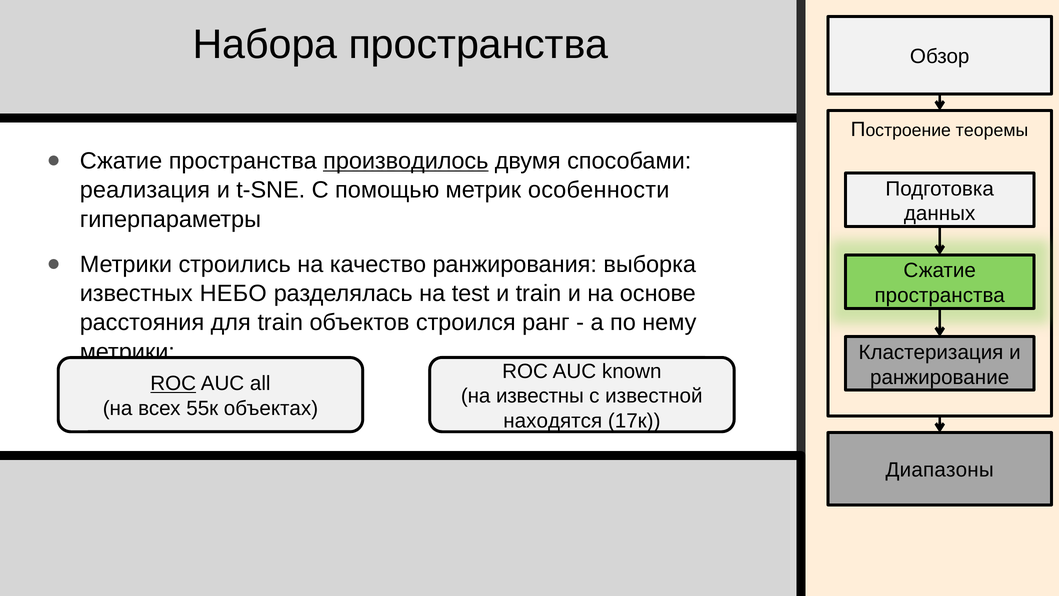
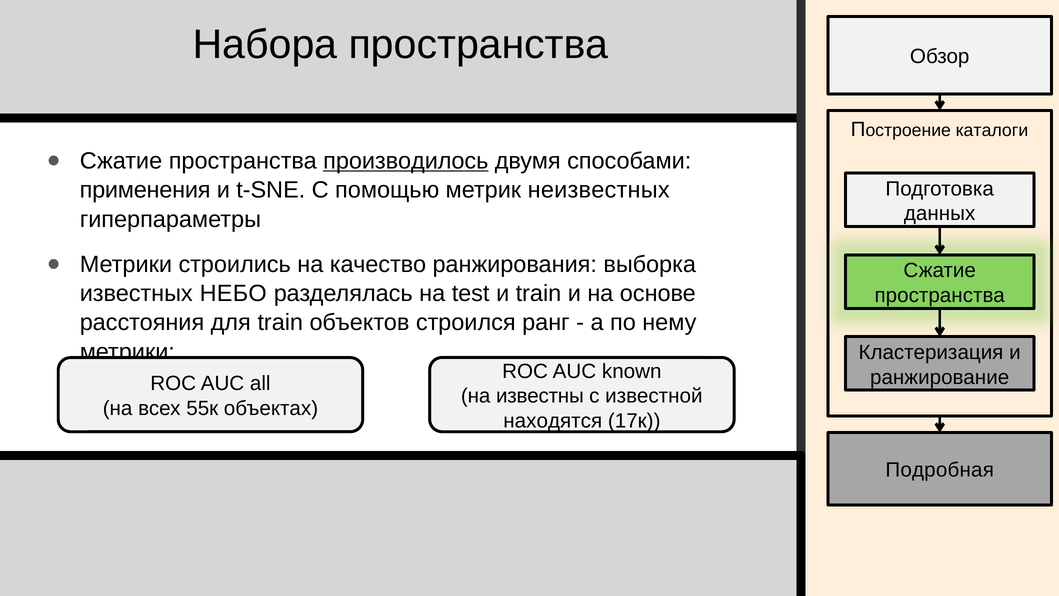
теоремы: теоремы -> каталоги (992, 130)
реализация: реализация -> применения (145, 190)
особенности: особенности -> неизвестных (599, 190)
ROC underline: present -> none (173, 383)
Диапазоны: Диапазоны -> Подробная (940, 470)
